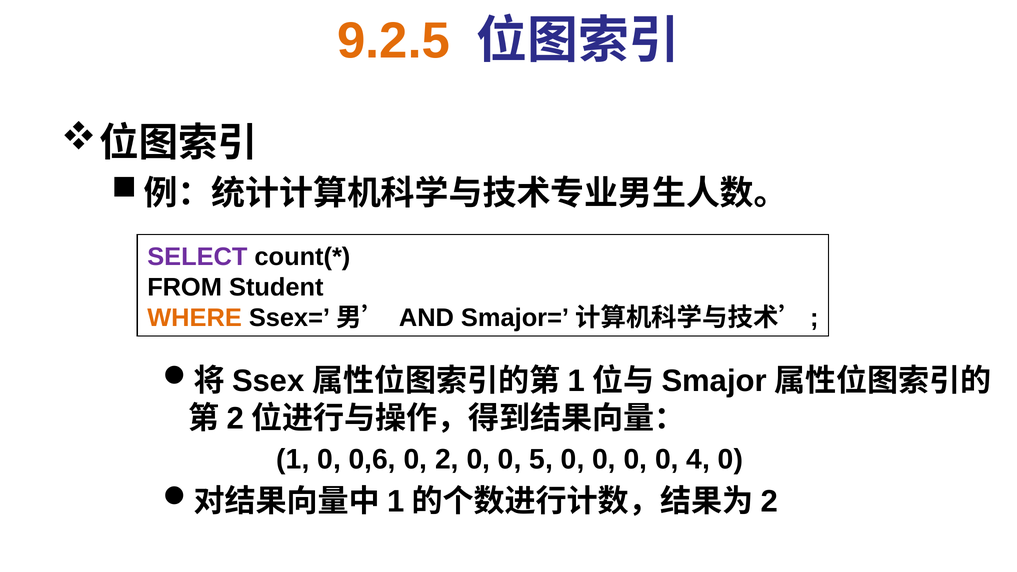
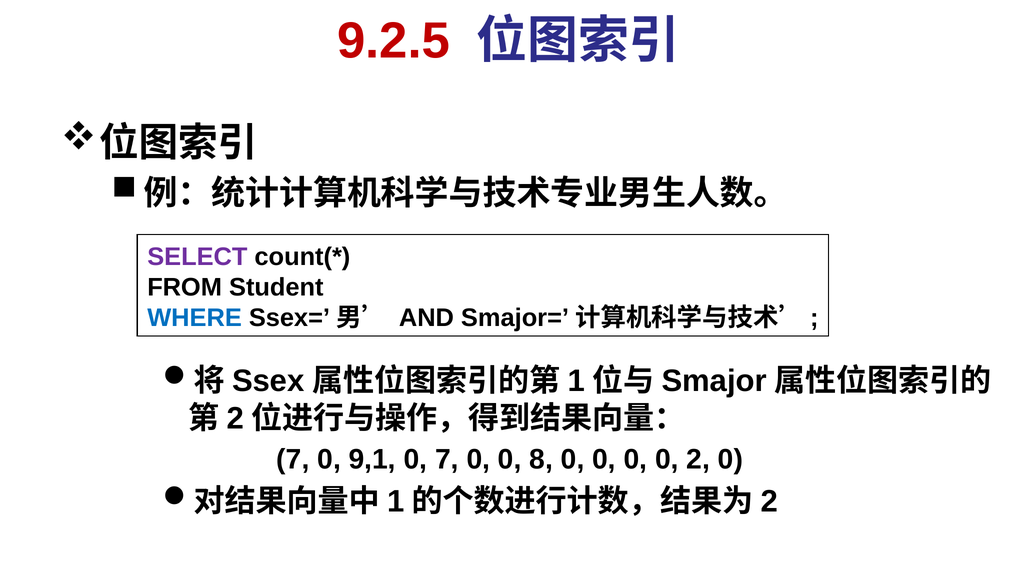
9.2.5 colour: orange -> red (394, 41)
WHERE colour: orange -> blue (195, 318)
1: 1 -> 7 (293, 459)
0,6: 0,6 -> 9,1 (372, 459)
0 2: 2 -> 7 (447, 459)
5: 5 -> 8 (541, 459)
4: 4 -> 2 (698, 459)
